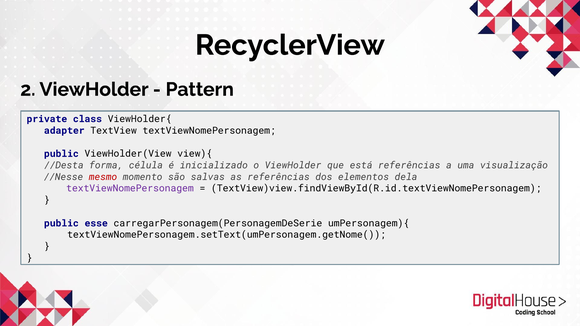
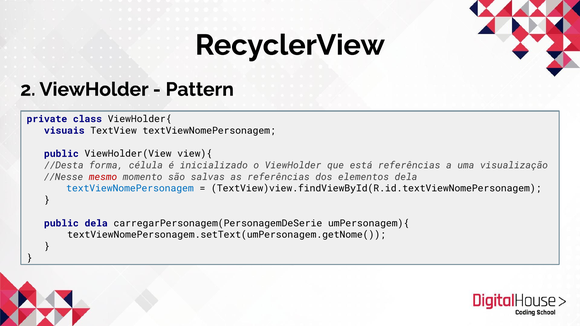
adapter: adapter -> visuais (64, 131)
textViewNomePersonagem colour: purple -> blue (130, 189)
public esse: esse -> dela (96, 223)
